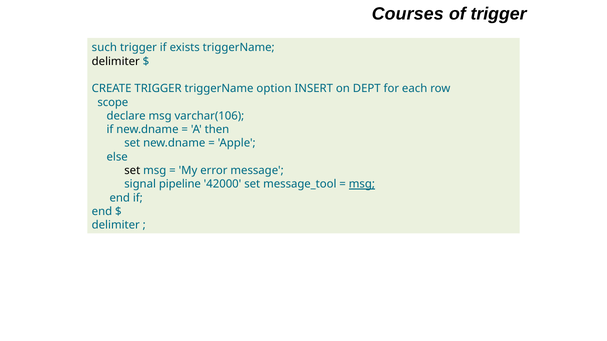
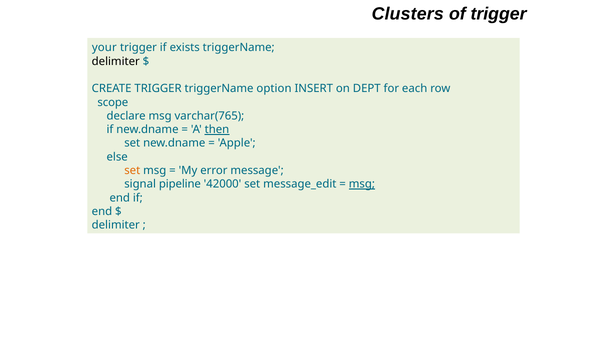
Courses: Courses -> Clusters (408, 14)
such: such -> your (104, 48)
varchar(106: varchar(106 -> varchar(765 (209, 116)
then underline: none -> present (217, 130)
set colour: black -> orange (132, 171)
message_tool: message_tool -> message_edit (300, 184)
